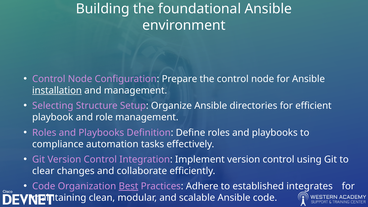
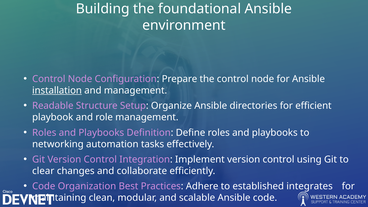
Selecting: Selecting -> Readable (53, 106)
compliance: compliance -> networking (58, 144)
Best underline: present -> none (128, 186)
